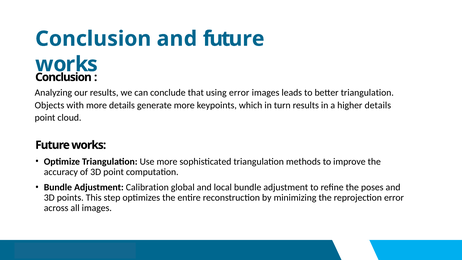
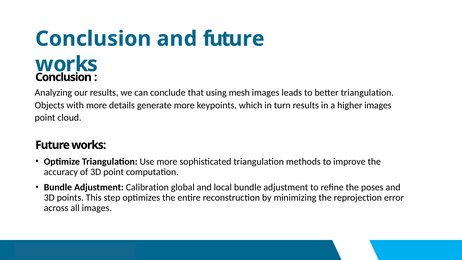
using error: error -> mesh (239, 93)
higher details: details -> images (378, 105)
